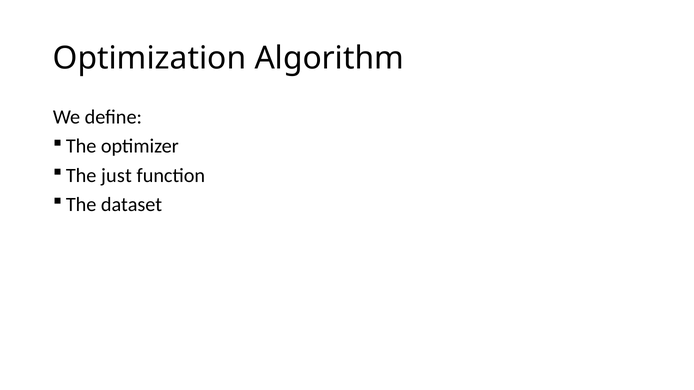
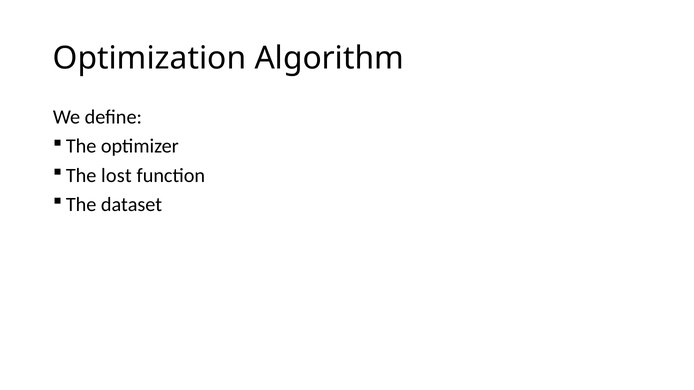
just: just -> lost (116, 176)
